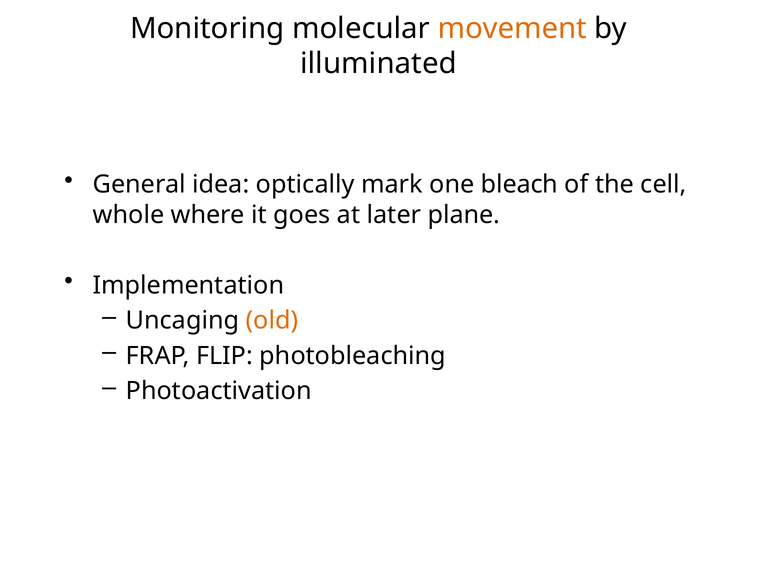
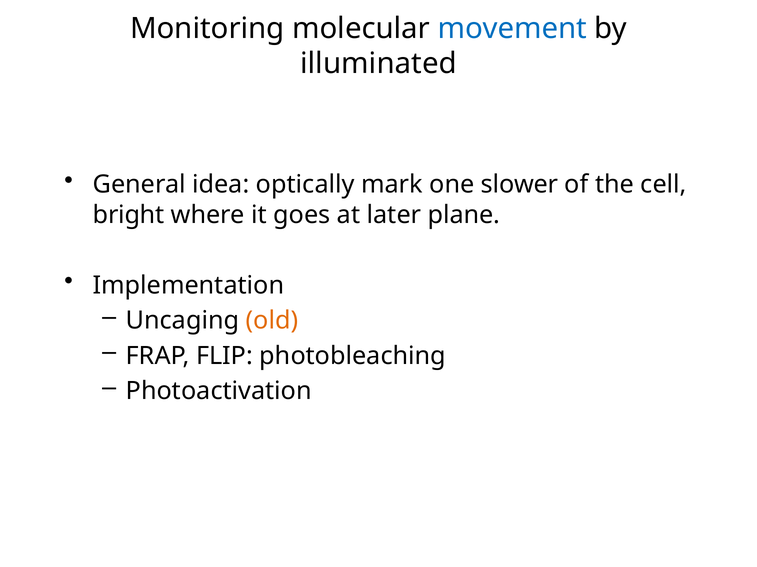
movement colour: orange -> blue (512, 29)
bleach: bleach -> slower (520, 185)
whole: whole -> bright (129, 215)
